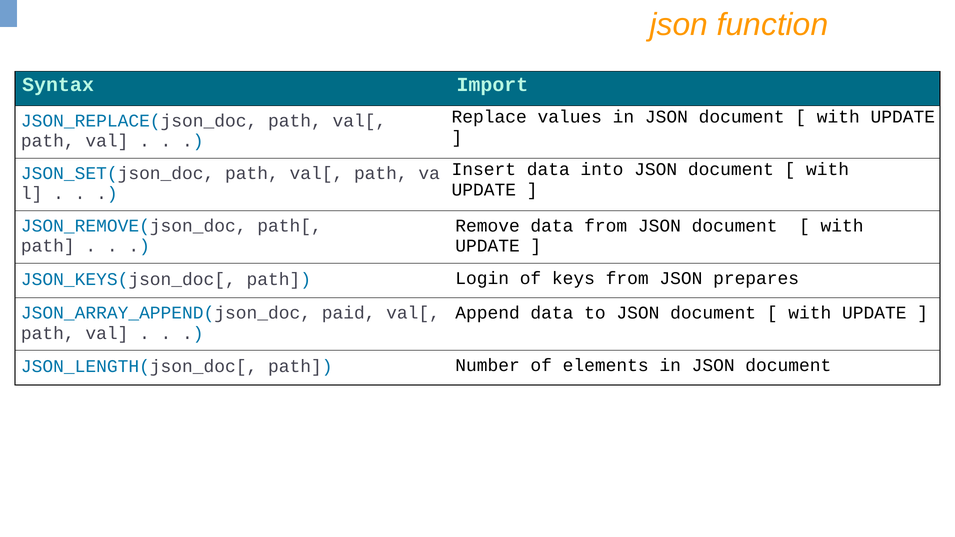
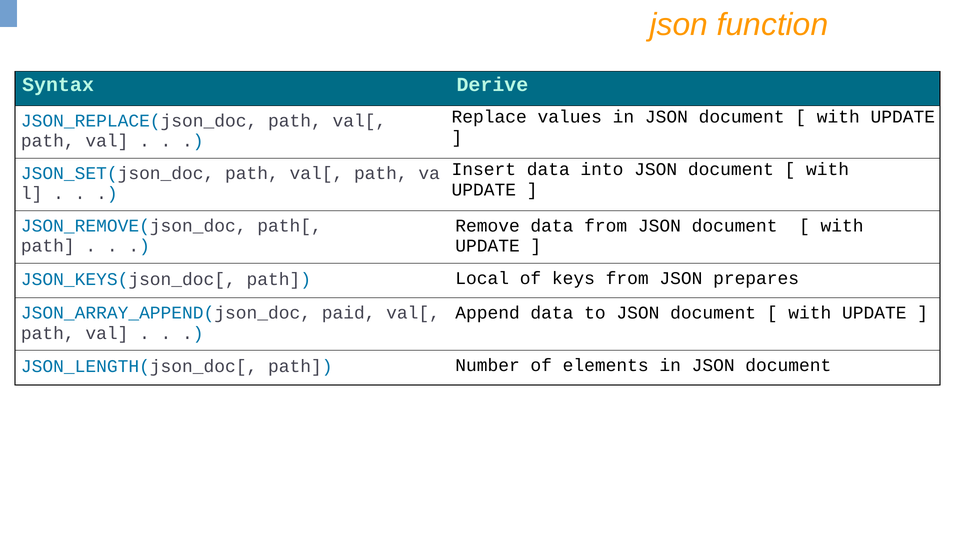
Import: Import -> Derive (492, 85)
Login: Login -> Local (482, 278)
